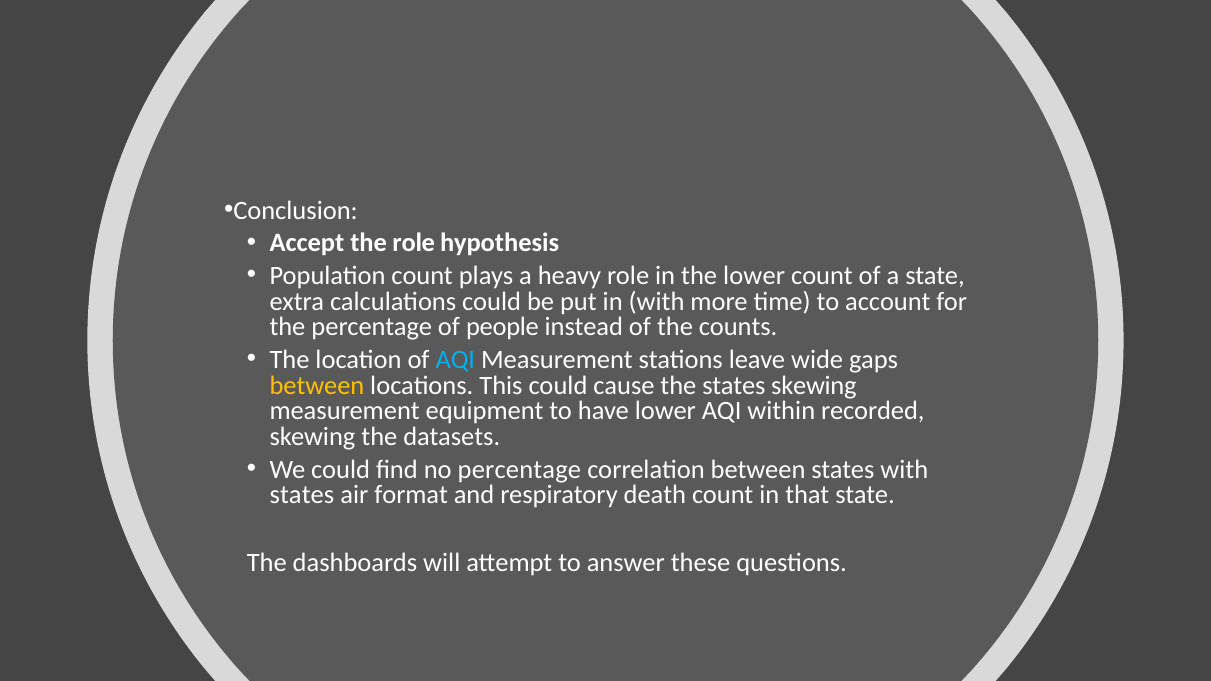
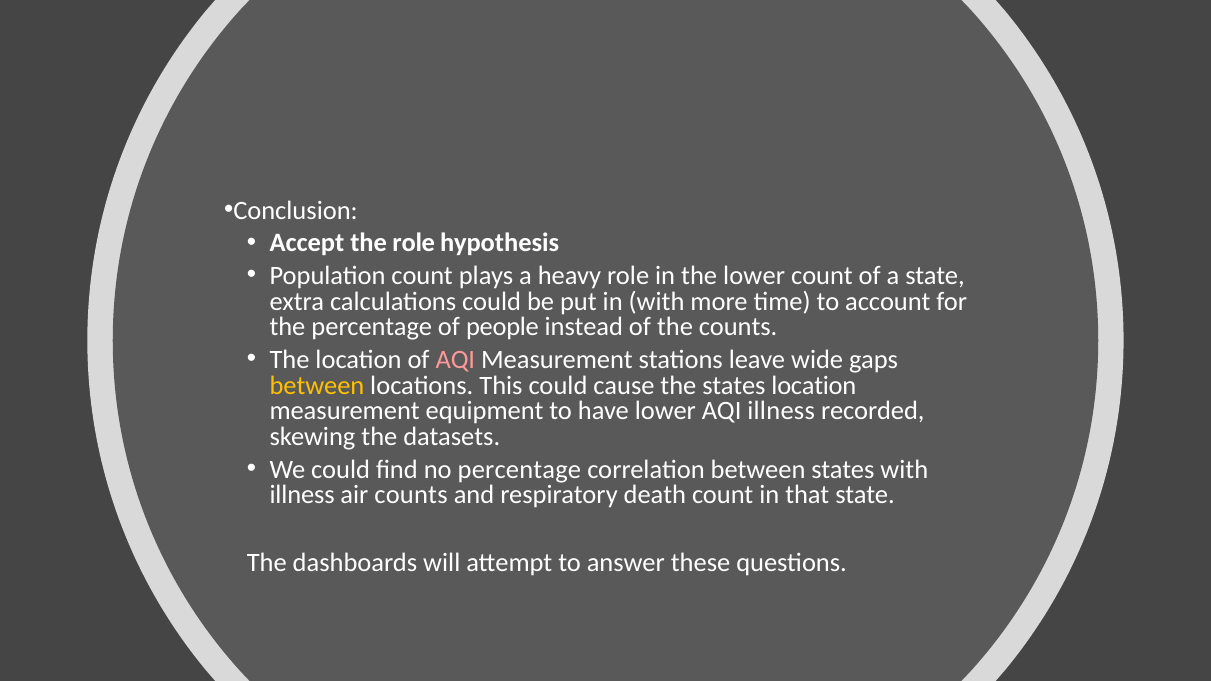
AQI colour: light blue -> pink (455, 360)
states skewing: skewing -> location (814, 386)
AQI within: within -> illness (781, 411)
states: states -> illness (302, 495)
air format: format -> counts (411, 495)
